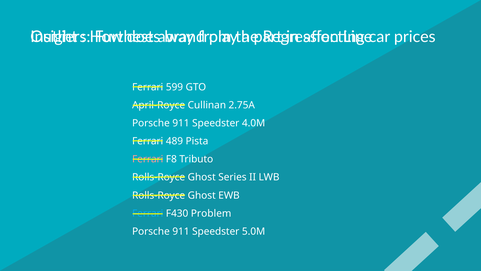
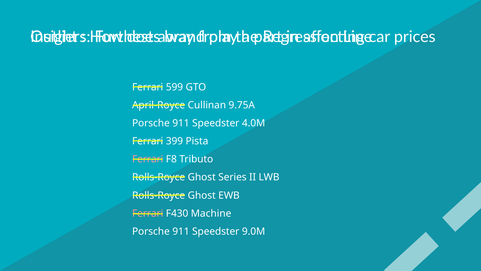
2.75A: 2.75A -> 9.75A (242, 105)
489: 489 -> 399 (174, 141)
Ferrari colour: light blue -> pink (148, 213)
Problem: Problem -> Machine (211, 213)
5.0M: 5.0M -> 9.0M (254, 231)
